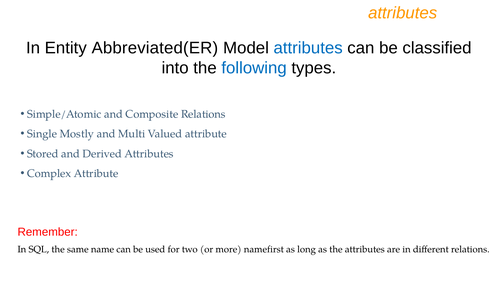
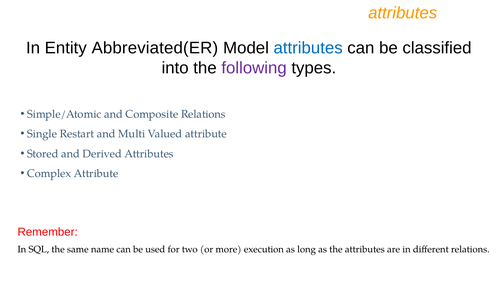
following colour: blue -> purple (254, 68)
Mostly: Mostly -> Restart (77, 134)
namefirst: namefirst -> execution (264, 250)
